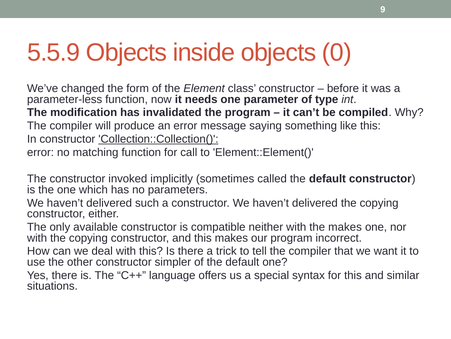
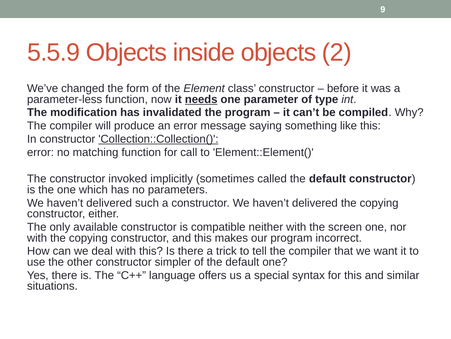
0: 0 -> 2 (337, 52)
needs underline: none -> present (201, 99)
the makes: makes -> screen (345, 227)
